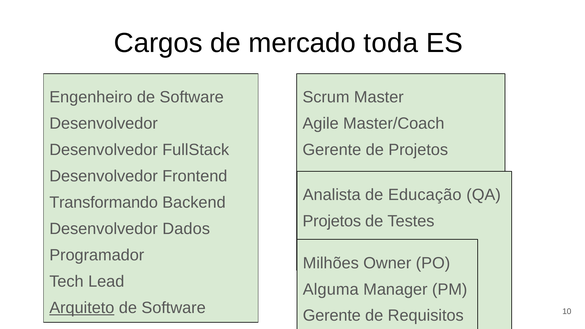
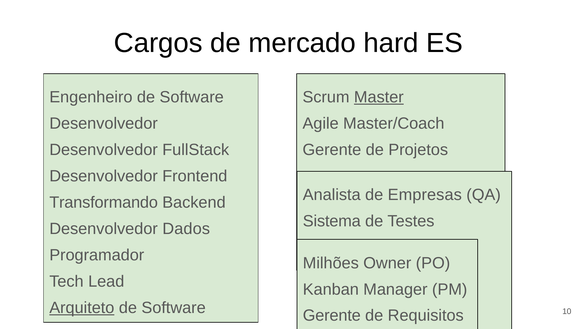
toda: toda -> hard (391, 43)
Master underline: none -> present (379, 97)
Educação: Educação -> Empresas (425, 195)
Projetos: Projetos -> Sistema (332, 221)
Alguma: Alguma -> Kanban (331, 289)
